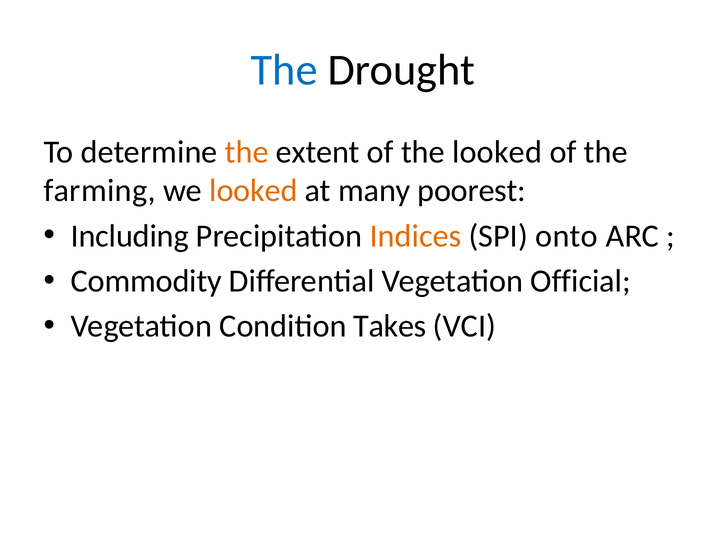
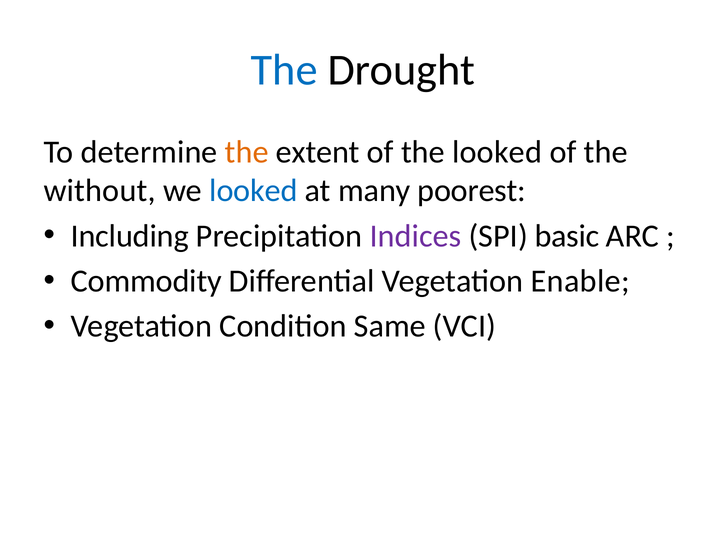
farming: farming -> without (100, 191)
looked colour: orange -> blue (253, 191)
Indices colour: orange -> purple (416, 236)
onto: onto -> basic (567, 236)
Official: Official -> Enable (580, 281)
Takes: Takes -> Same (390, 327)
